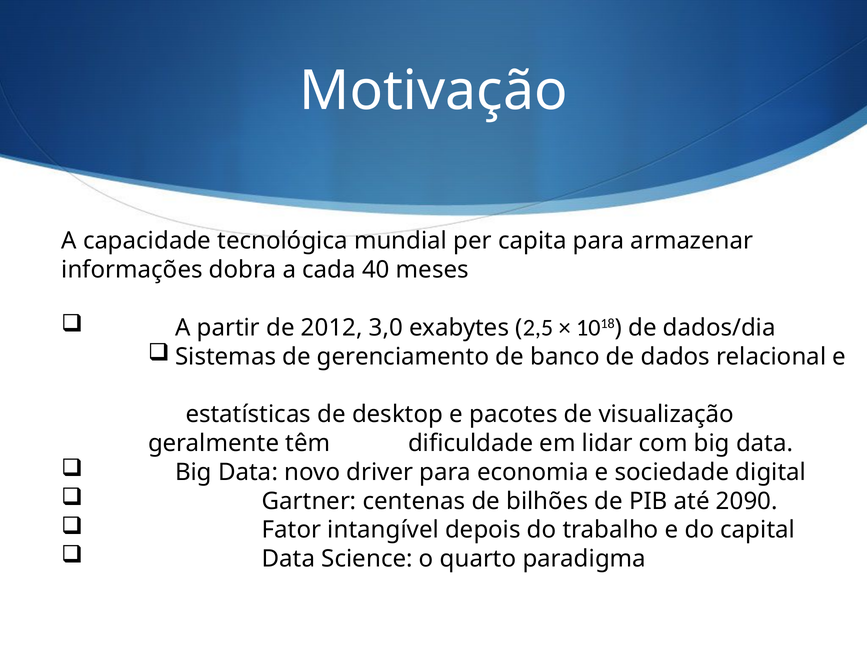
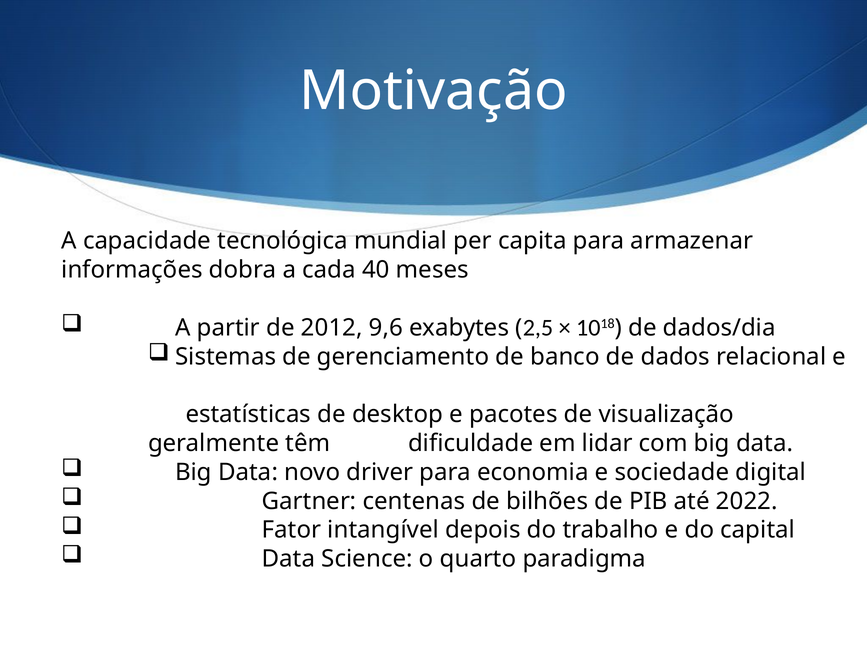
3,0: 3,0 -> 9,6 (386, 328)
2090: 2090 -> 2022 (747, 501)
